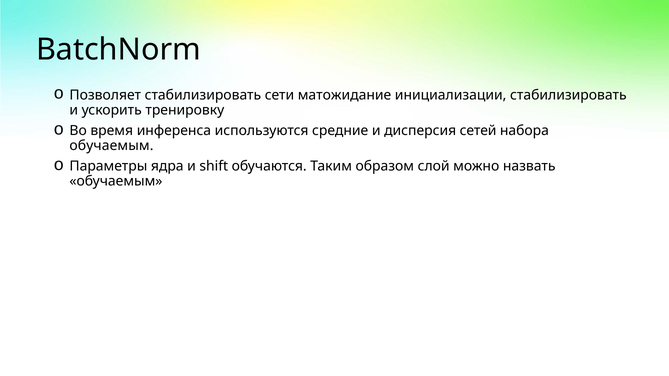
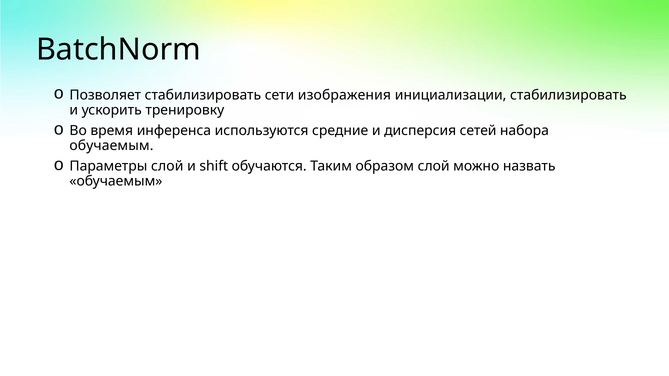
матожидание: матожидание -> изображения (344, 95)
Параметры ядра: ядра -> слой (167, 166)
